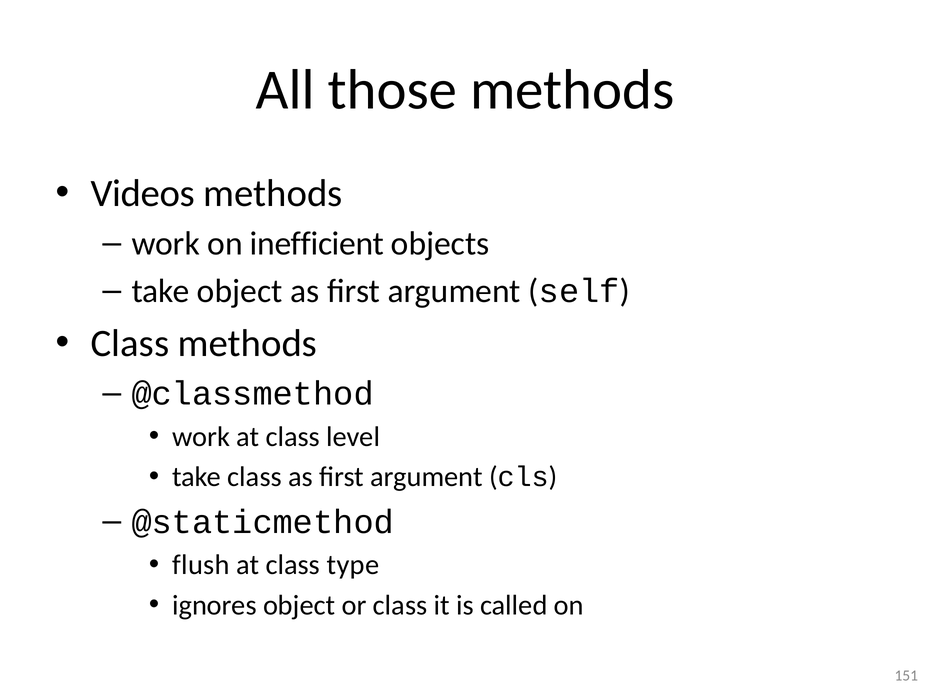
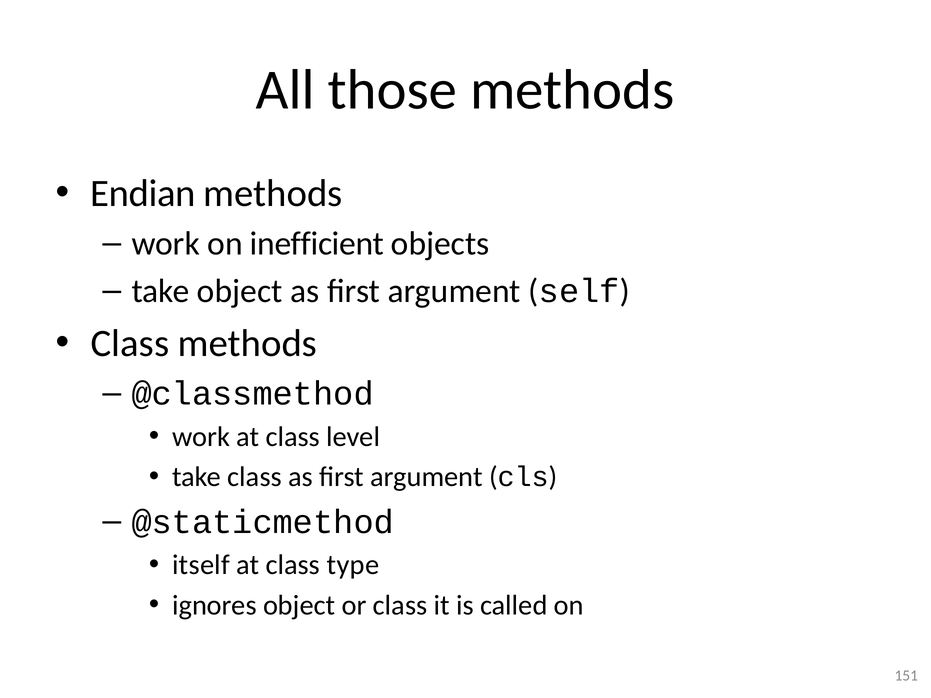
Videos: Videos -> Endian (143, 194)
flush: flush -> itself (201, 565)
